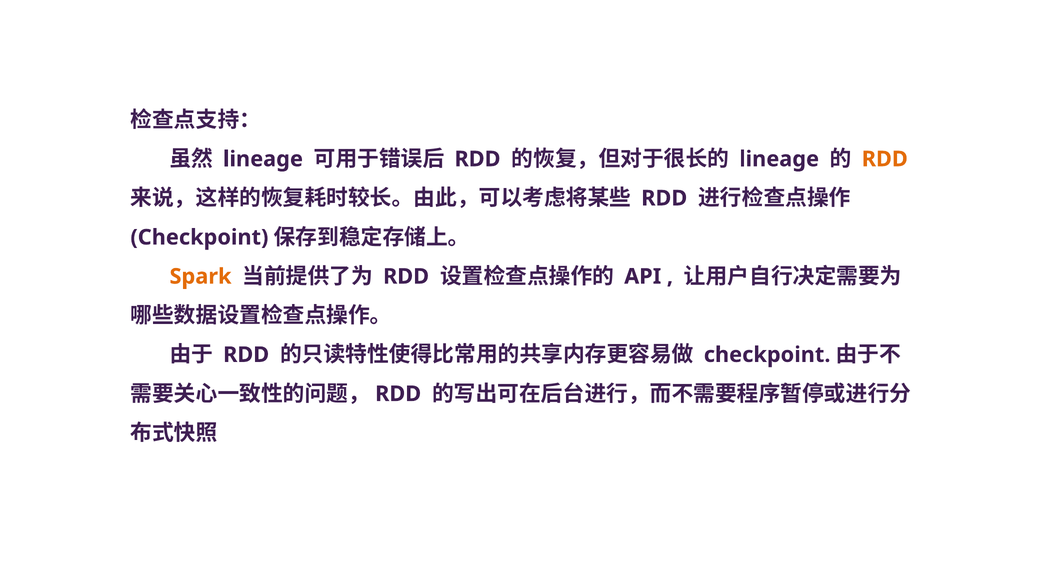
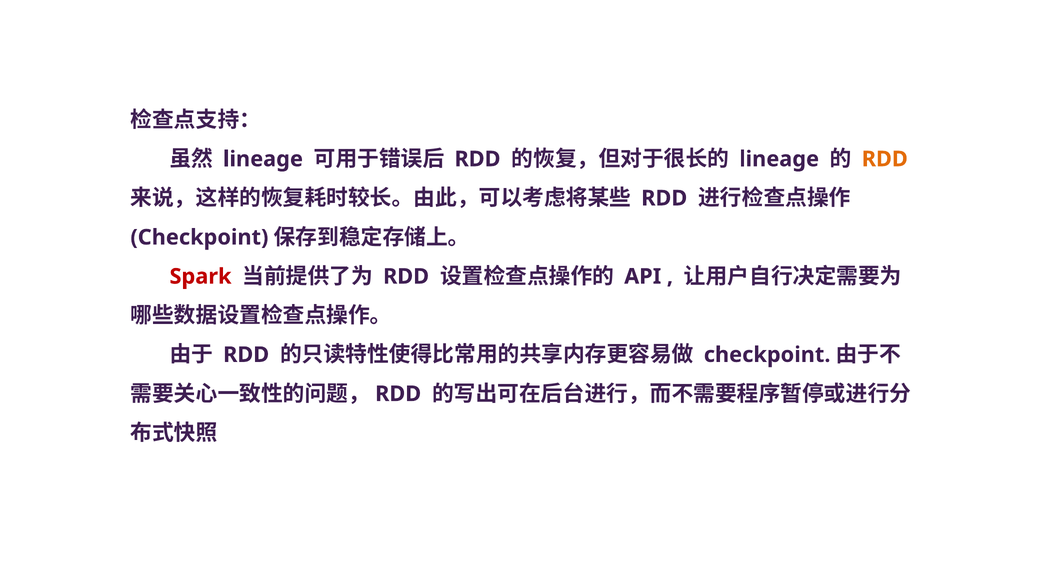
Spark colour: orange -> red (201, 276)
